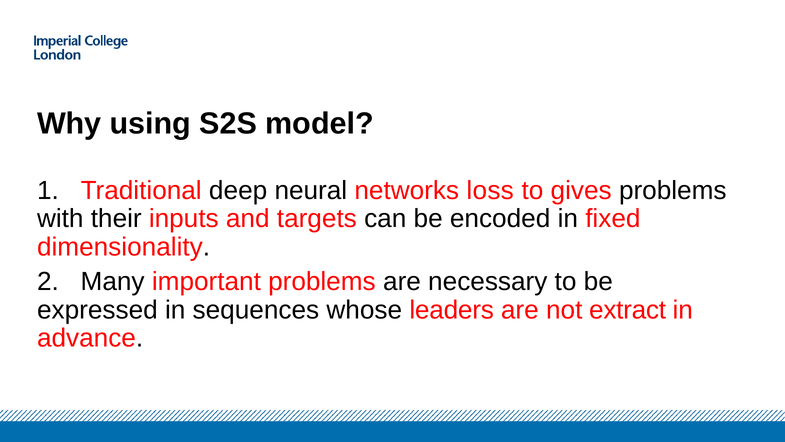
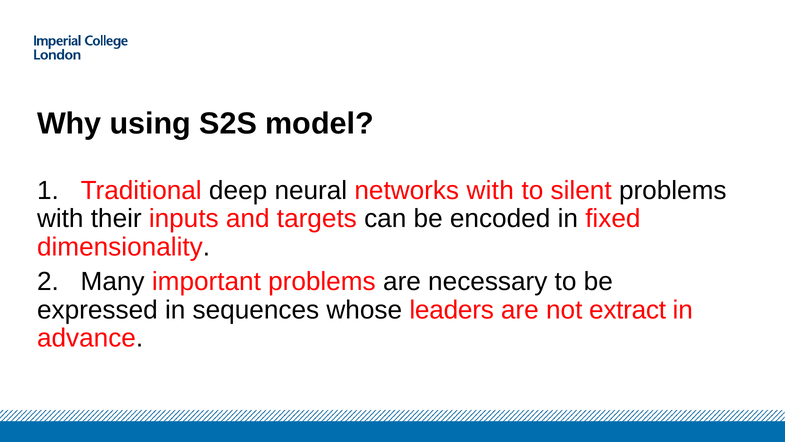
networks loss: loss -> with (490, 190)
gives: gives -> silent (581, 190)
